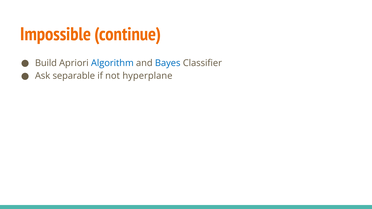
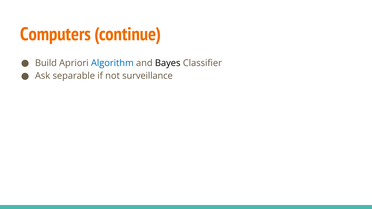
Impossible: Impossible -> Computers (56, 34)
Bayes colour: blue -> black (168, 63)
hyperplane: hyperplane -> surveillance (148, 76)
